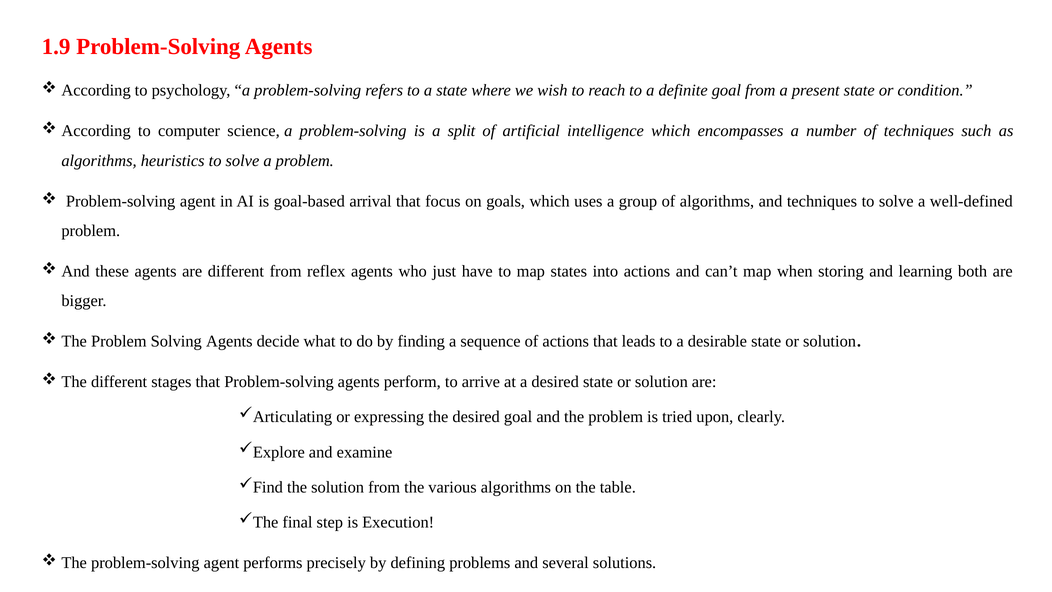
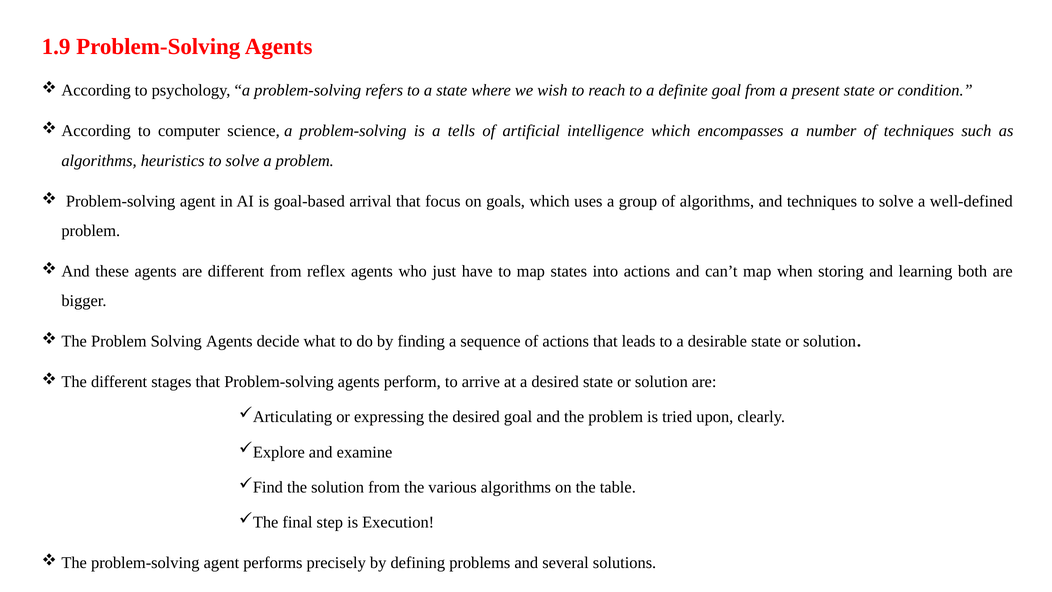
split: split -> tells (461, 131)
